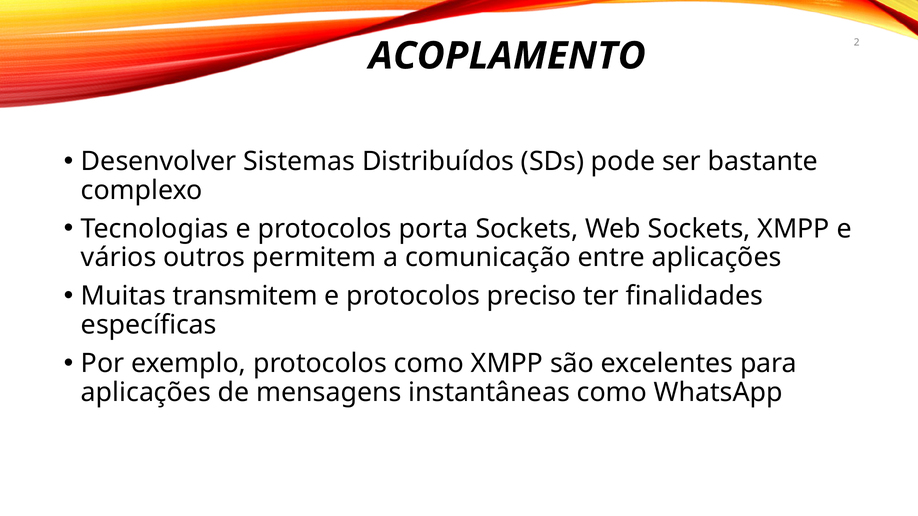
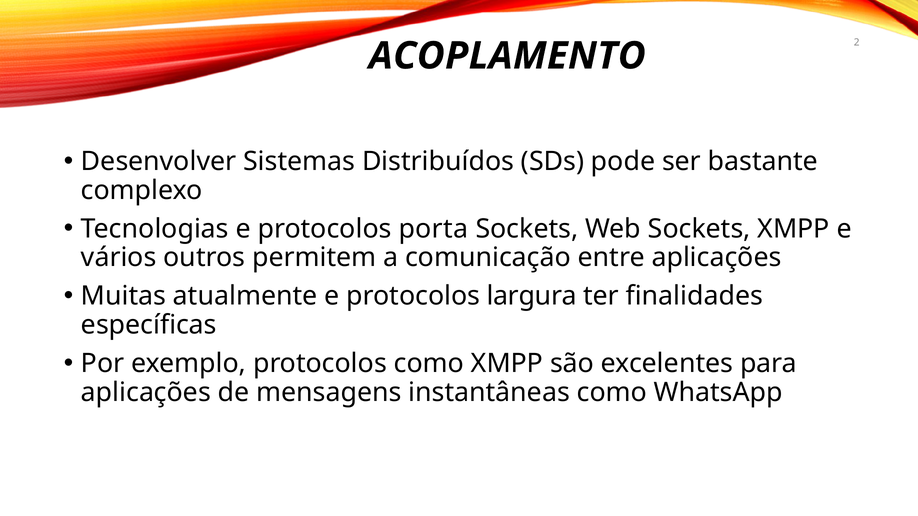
transmitem: transmitem -> atualmente (245, 296)
preciso: preciso -> largura (532, 296)
